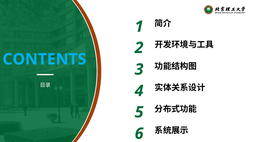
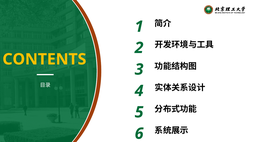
CONTENTS colour: light blue -> yellow (44, 59)
